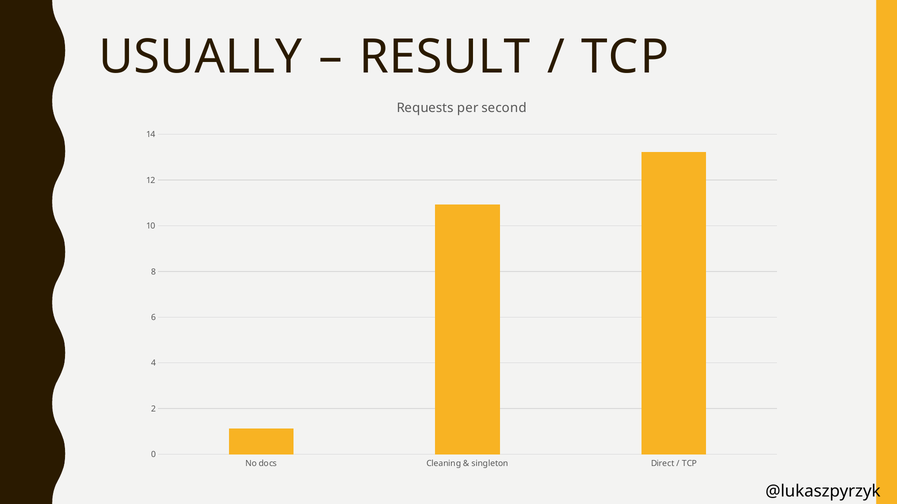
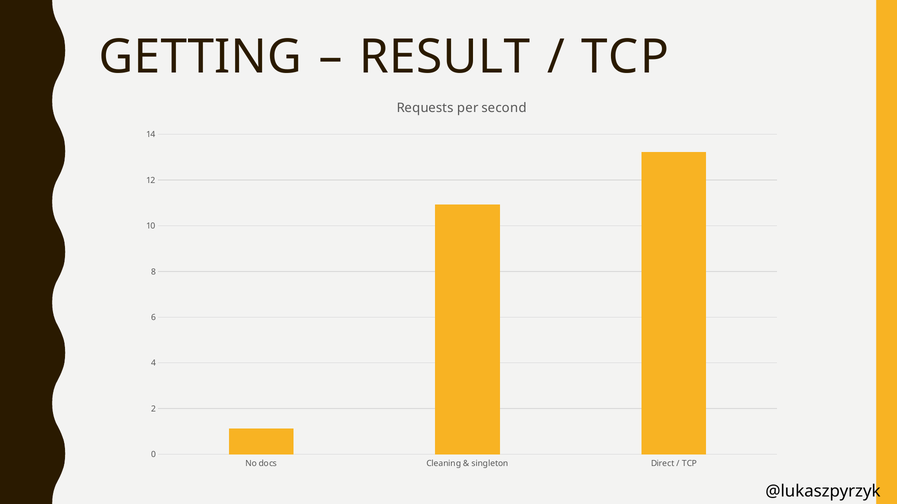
USUALLY: USUALLY -> GETTING (200, 57)
